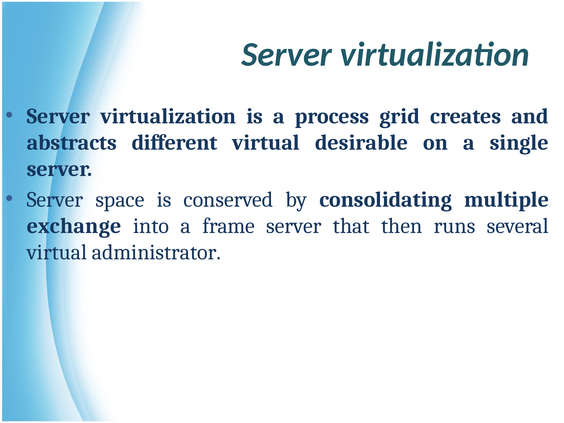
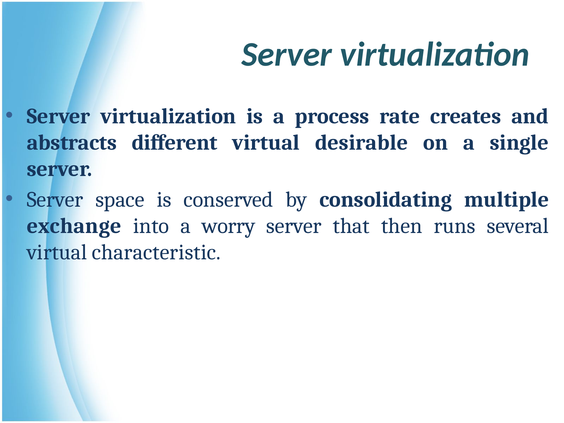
grid: grid -> rate (400, 116)
frame: frame -> worry (229, 226)
administrator: administrator -> characteristic (156, 252)
